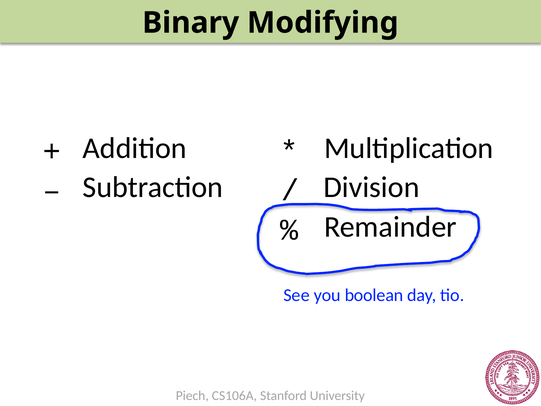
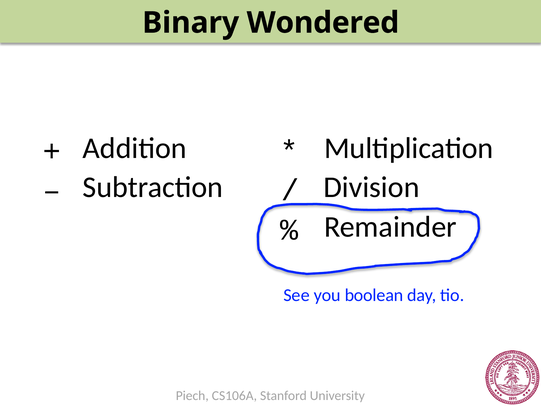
Modifying: Modifying -> Wondered (323, 23)
